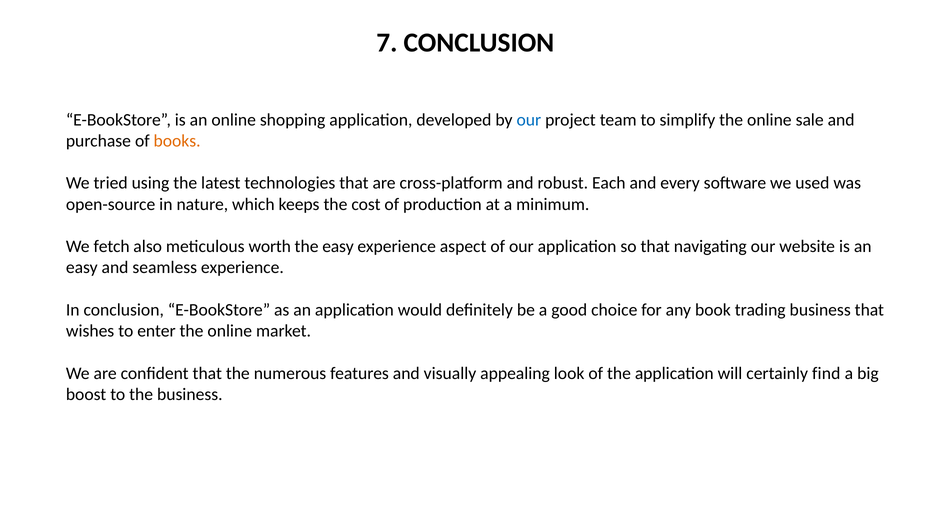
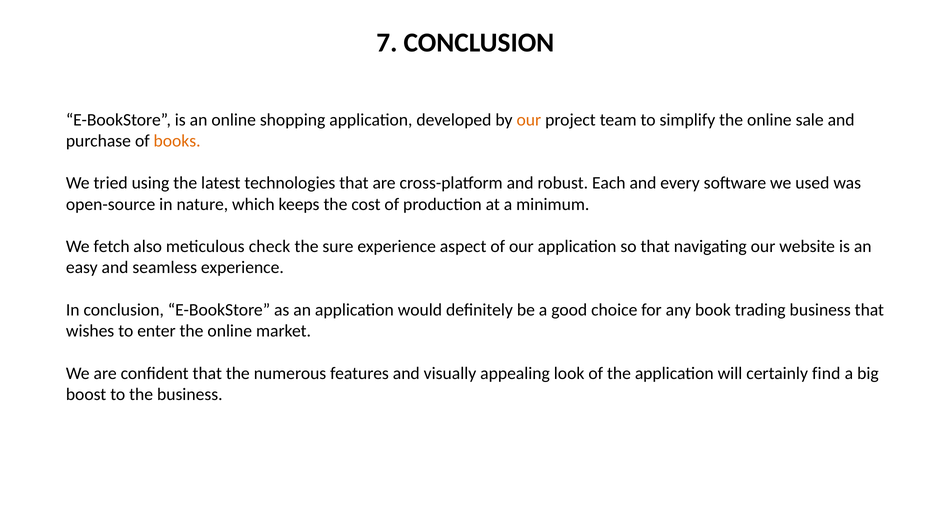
our colour: blue -> orange (529, 120)
worth: worth -> check (270, 247)
the easy: easy -> sure (338, 247)
